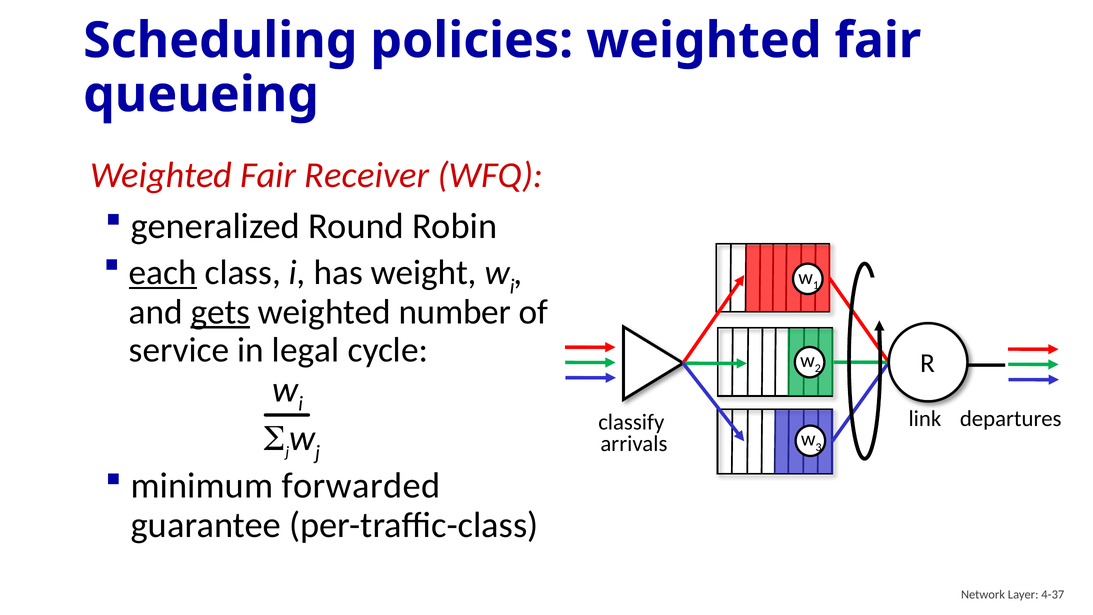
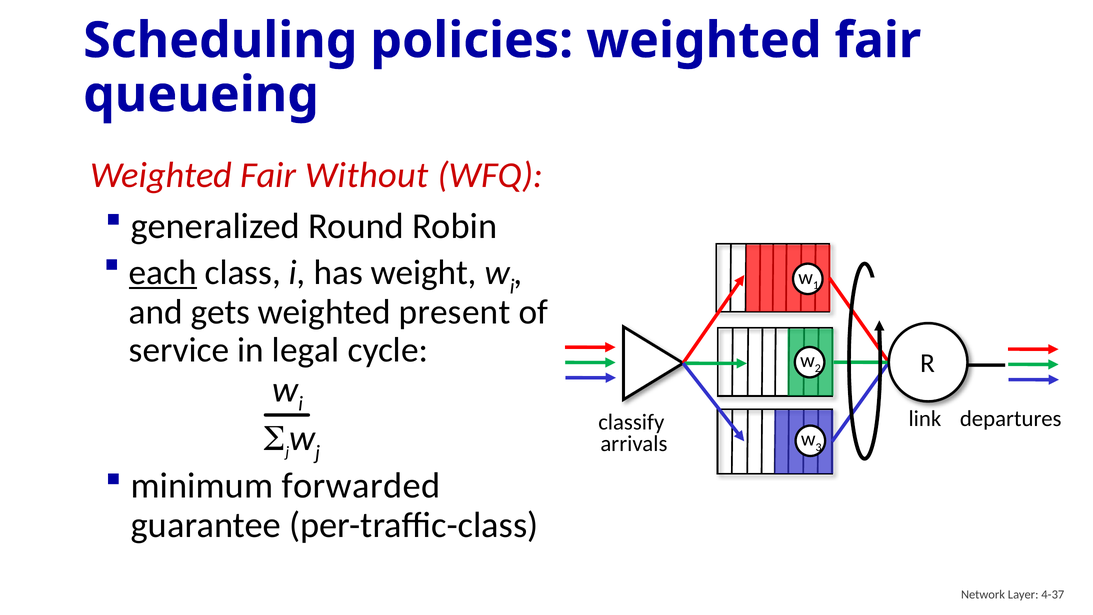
Receiver: Receiver -> Without (367, 175)
gets underline: present -> none (220, 312)
number: number -> present (455, 312)
